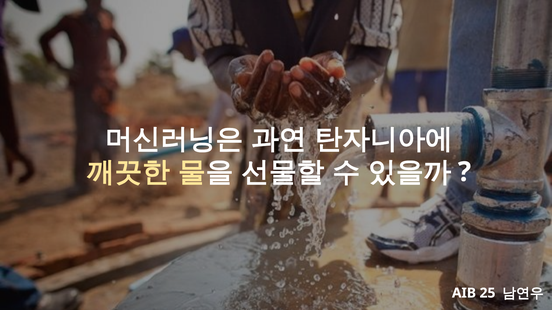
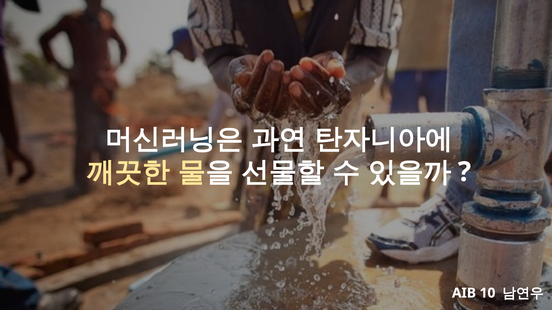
25: 25 -> 10 (487, 293)
